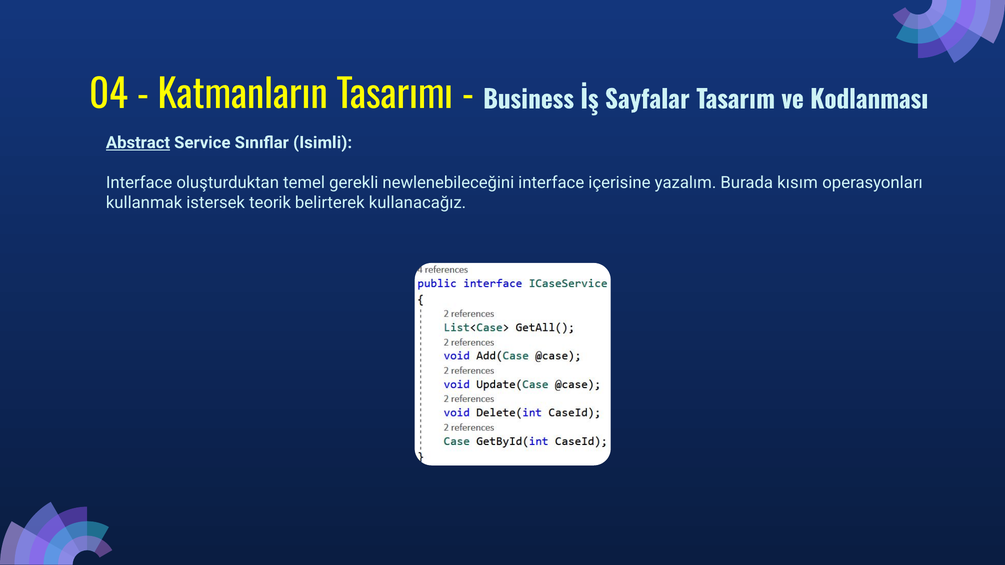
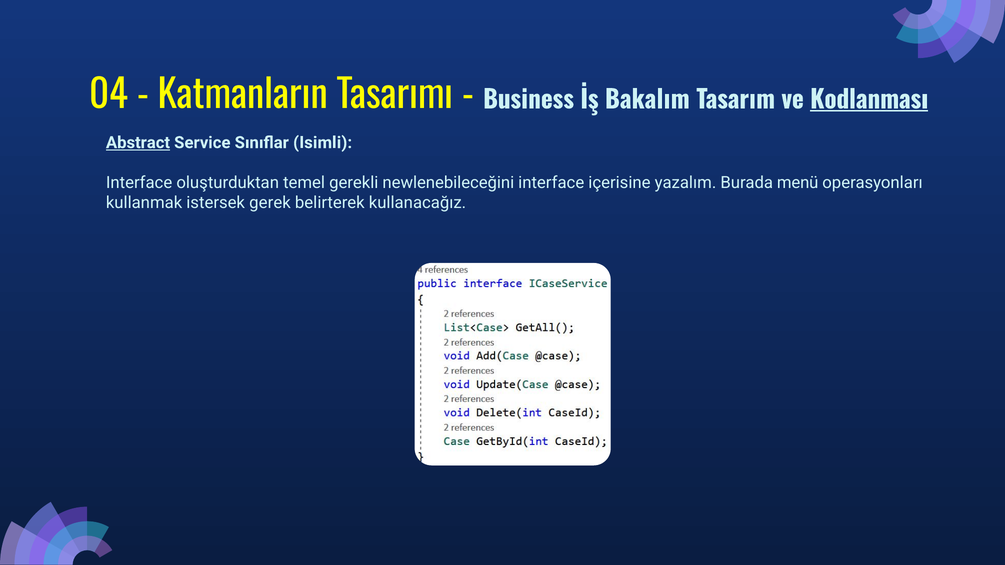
Sayfalar: Sayfalar -> Bakalım (647, 100)
Kodlanması underline: none -> present (869, 100)
kısım: kısım -> menü (798, 183)
teorik: teorik -> gerek (270, 203)
